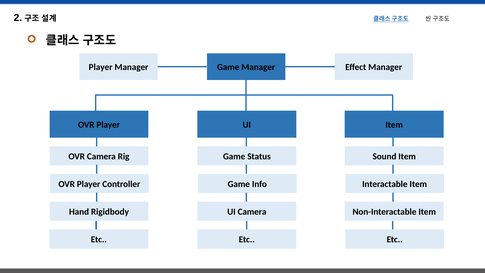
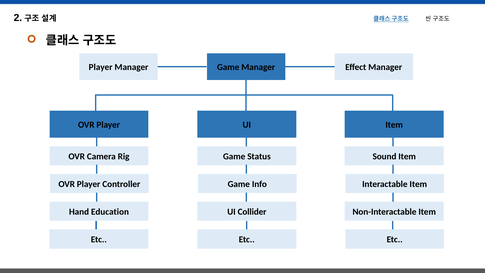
Rigidbody: Rigidbody -> Education (110, 212)
UI Camera: Camera -> Collider (252, 212)
